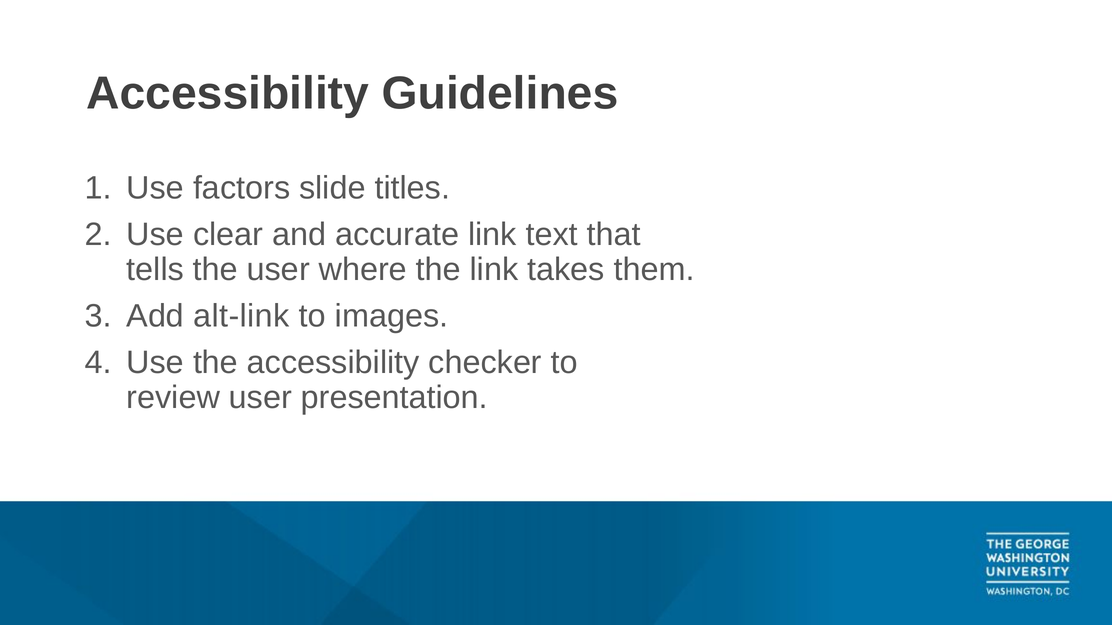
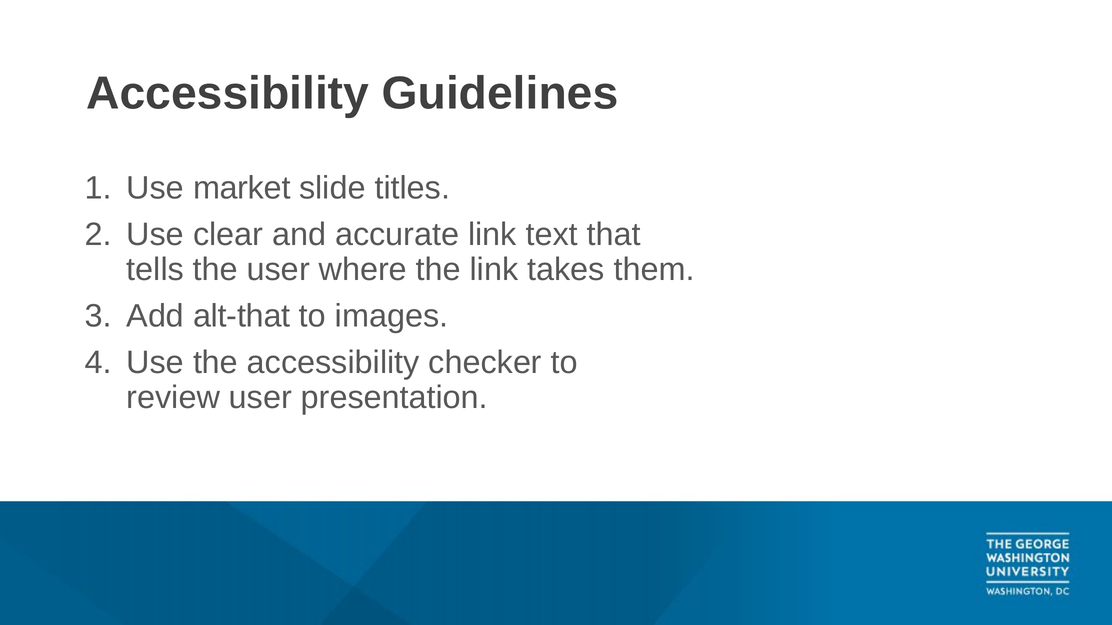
factors: factors -> market (242, 188)
alt-link: alt-link -> alt-that (242, 316)
